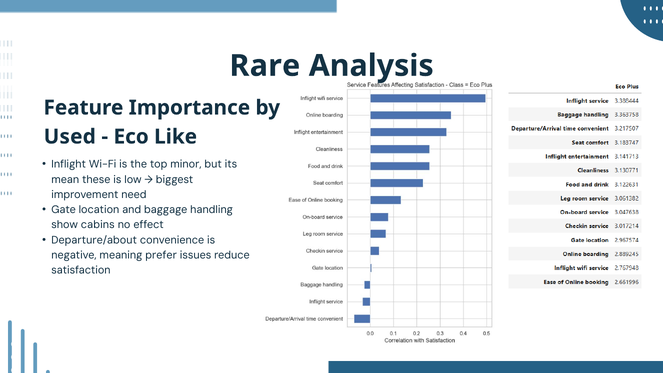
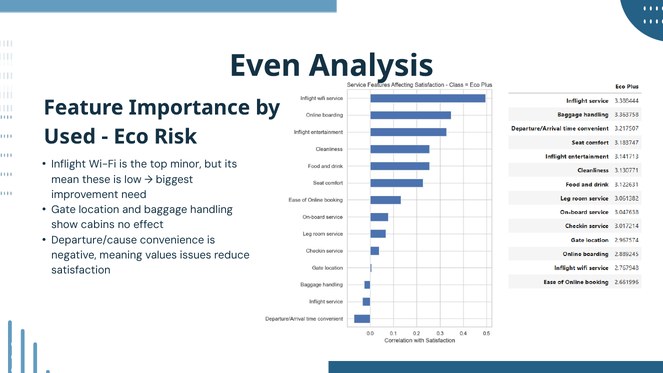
Rare: Rare -> Even (265, 66)
Like: Like -> Risk (176, 137)
Departure/about: Departure/about -> Departure/cause (94, 240)
prefer: prefer -> values (161, 255)
